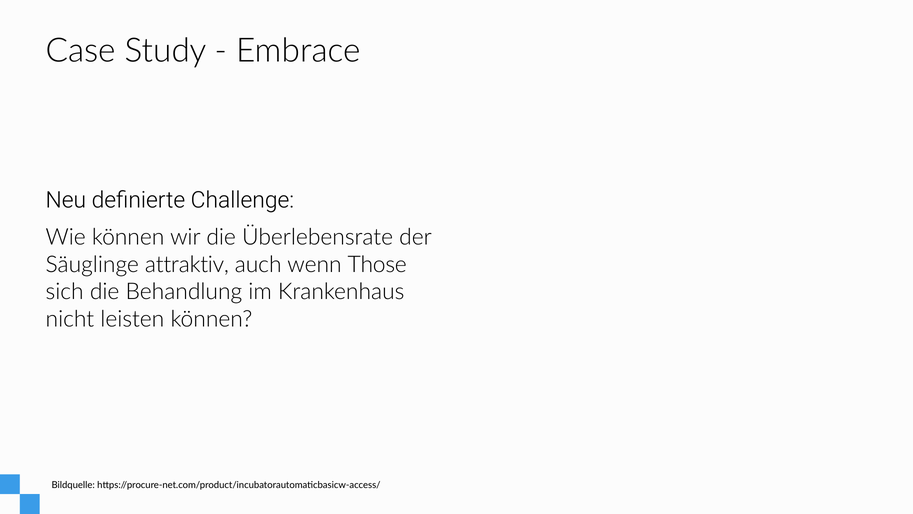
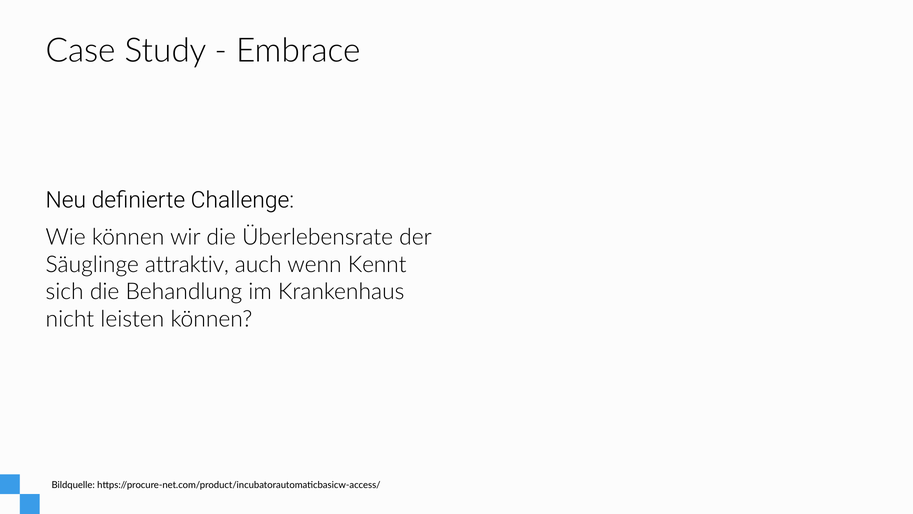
Those: Those -> Kennt (377, 264)
